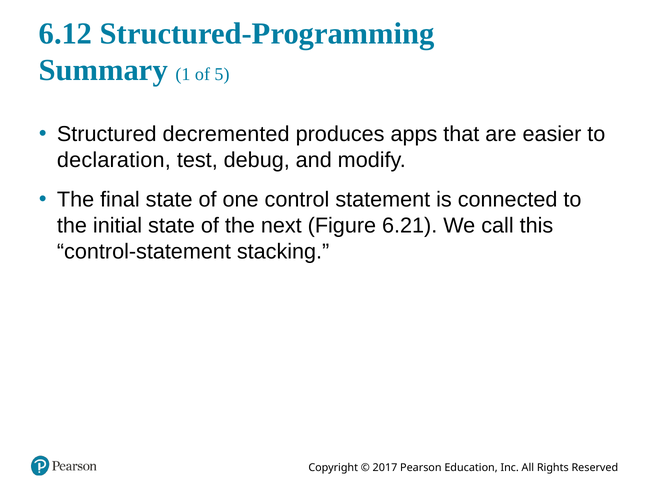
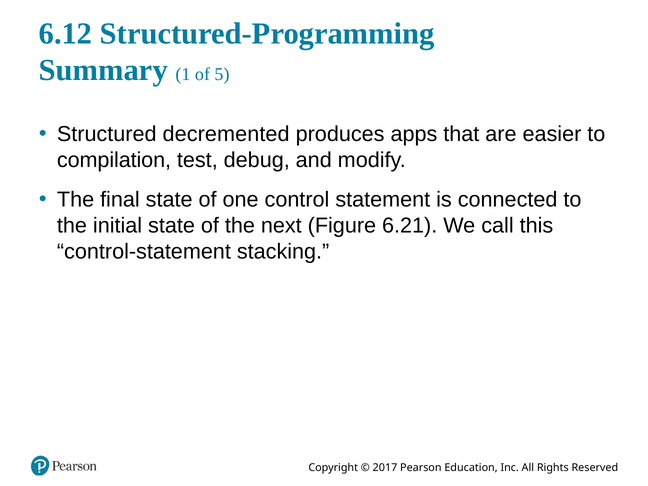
declaration: declaration -> compilation (114, 160)
